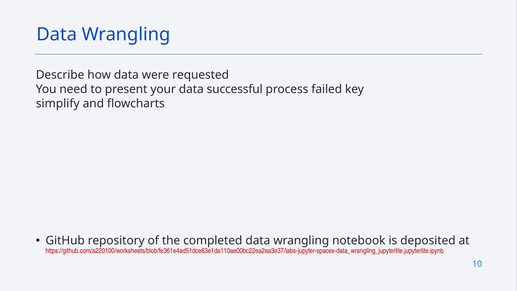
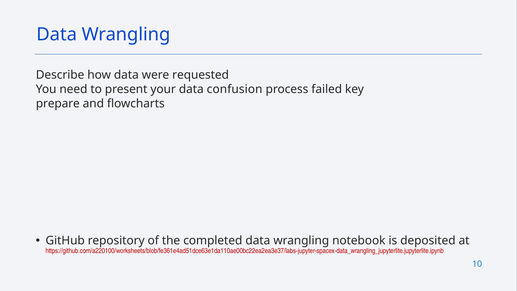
successful: successful -> confusion (235, 89)
simplify: simplify -> prepare (58, 103)
